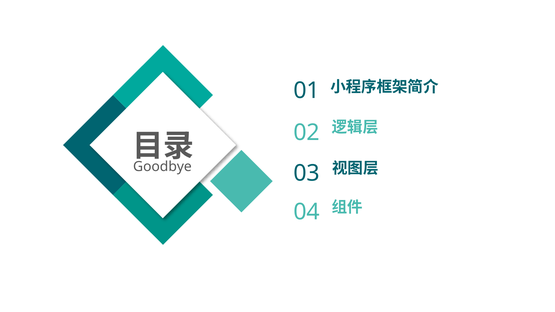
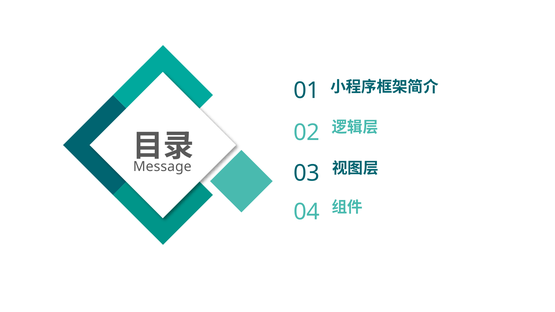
Goodbye: Goodbye -> Message (162, 167)
